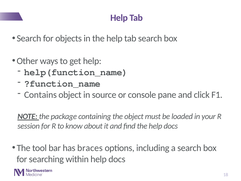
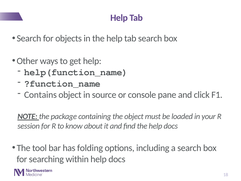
braces: braces -> folding (90, 148)
